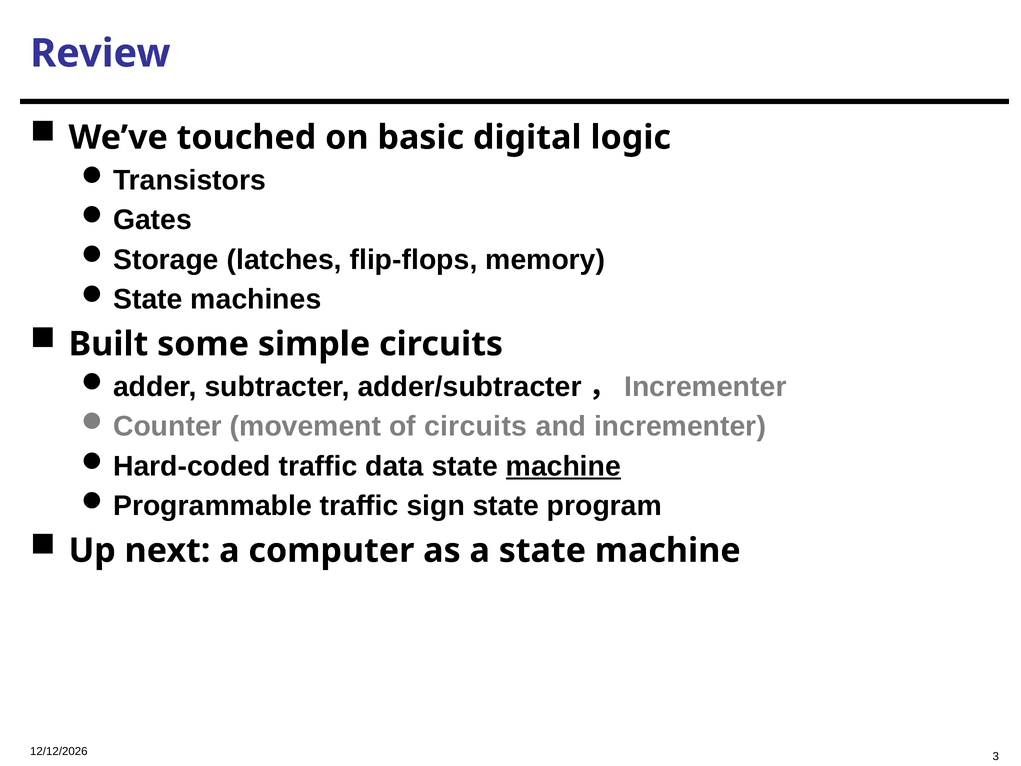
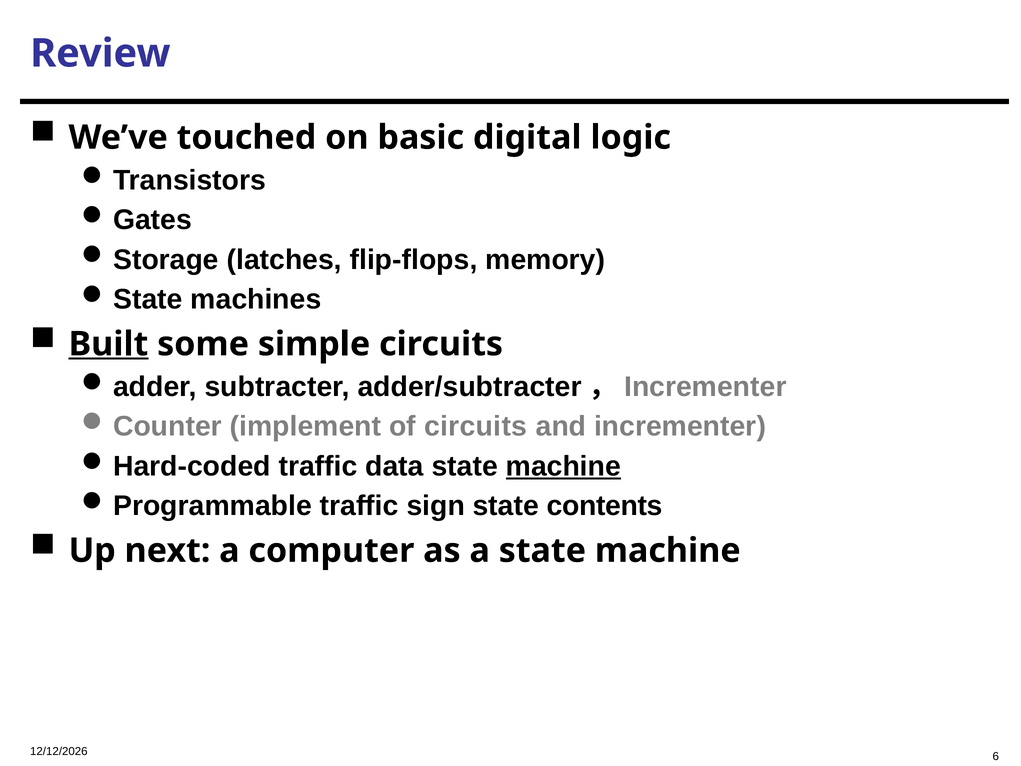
Built underline: none -> present (108, 344)
movement: movement -> implement (306, 426)
program: program -> contents (605, 506)
3: 3 -> 6 (996, 756)
